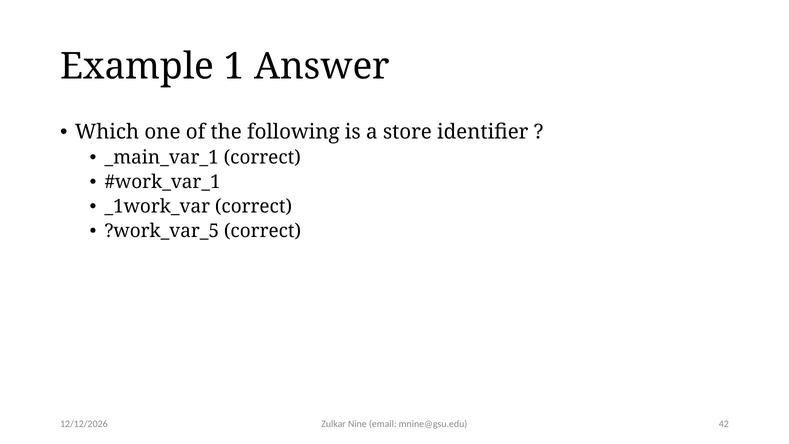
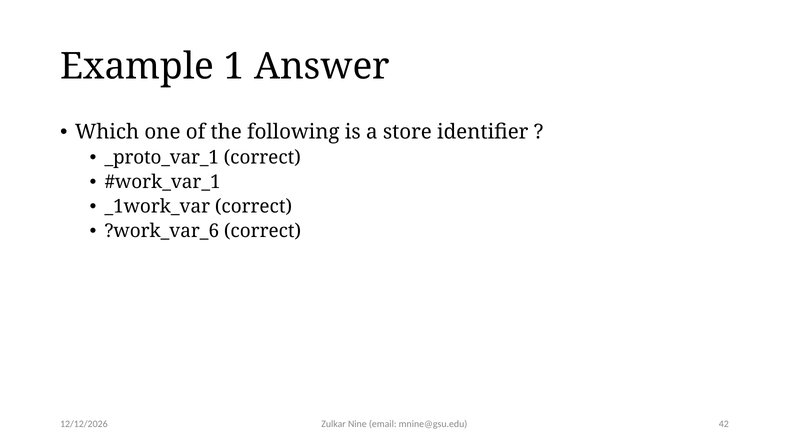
_main_var_1: _main_var_1 -> _proto_var_1 (162, 157)
?work_var_5: ?work_var_5 -> ?work_var_6 (162, 231)
